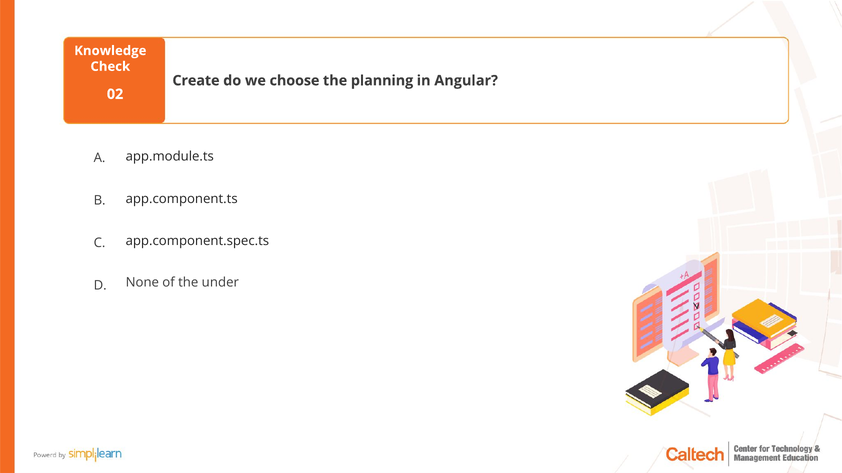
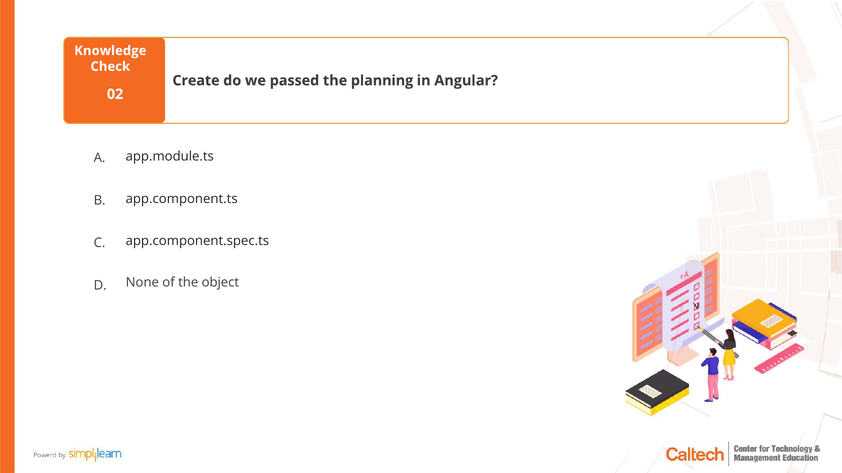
choose: choose -> passed (294, 81)
under: under -> object (220, 283)
